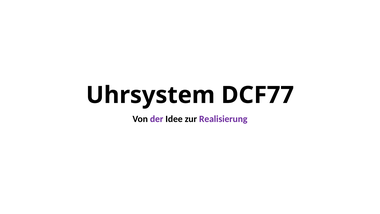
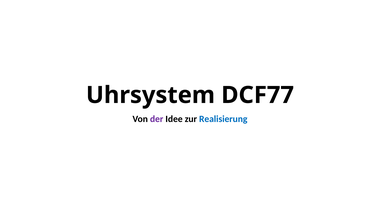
Realisierung colour: purple -> blue (223, 119)
